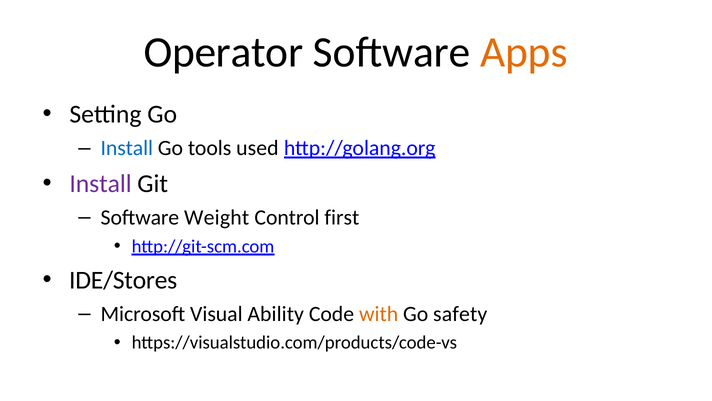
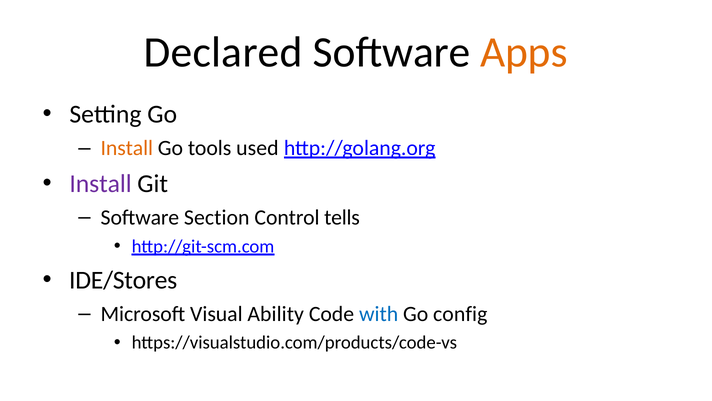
Operator: Operator -> Declared (223, 52)
Install colour: blue -> orange (127, 148)
Weight: Weight -> Section (217, 217)
first: first -> tells (342, 217)
with colour: orange -> blue (379, 314)
safety: safety -> config (460, 314)
